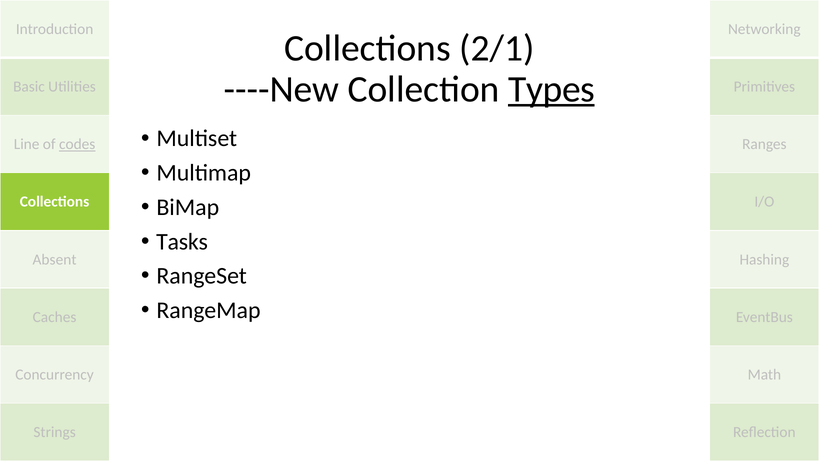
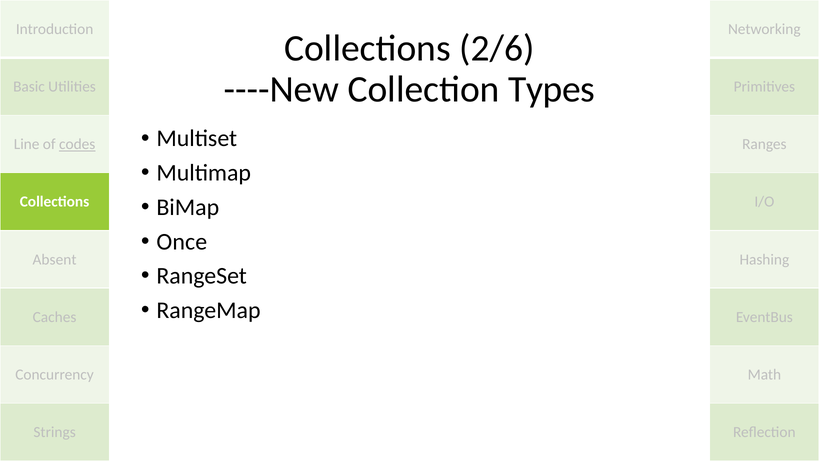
2/1: 2/1 -> 2/6 (497, 49)
Types underline: present -> none (552, 89)
Tasks: Tasks -> Once (182, 241)
